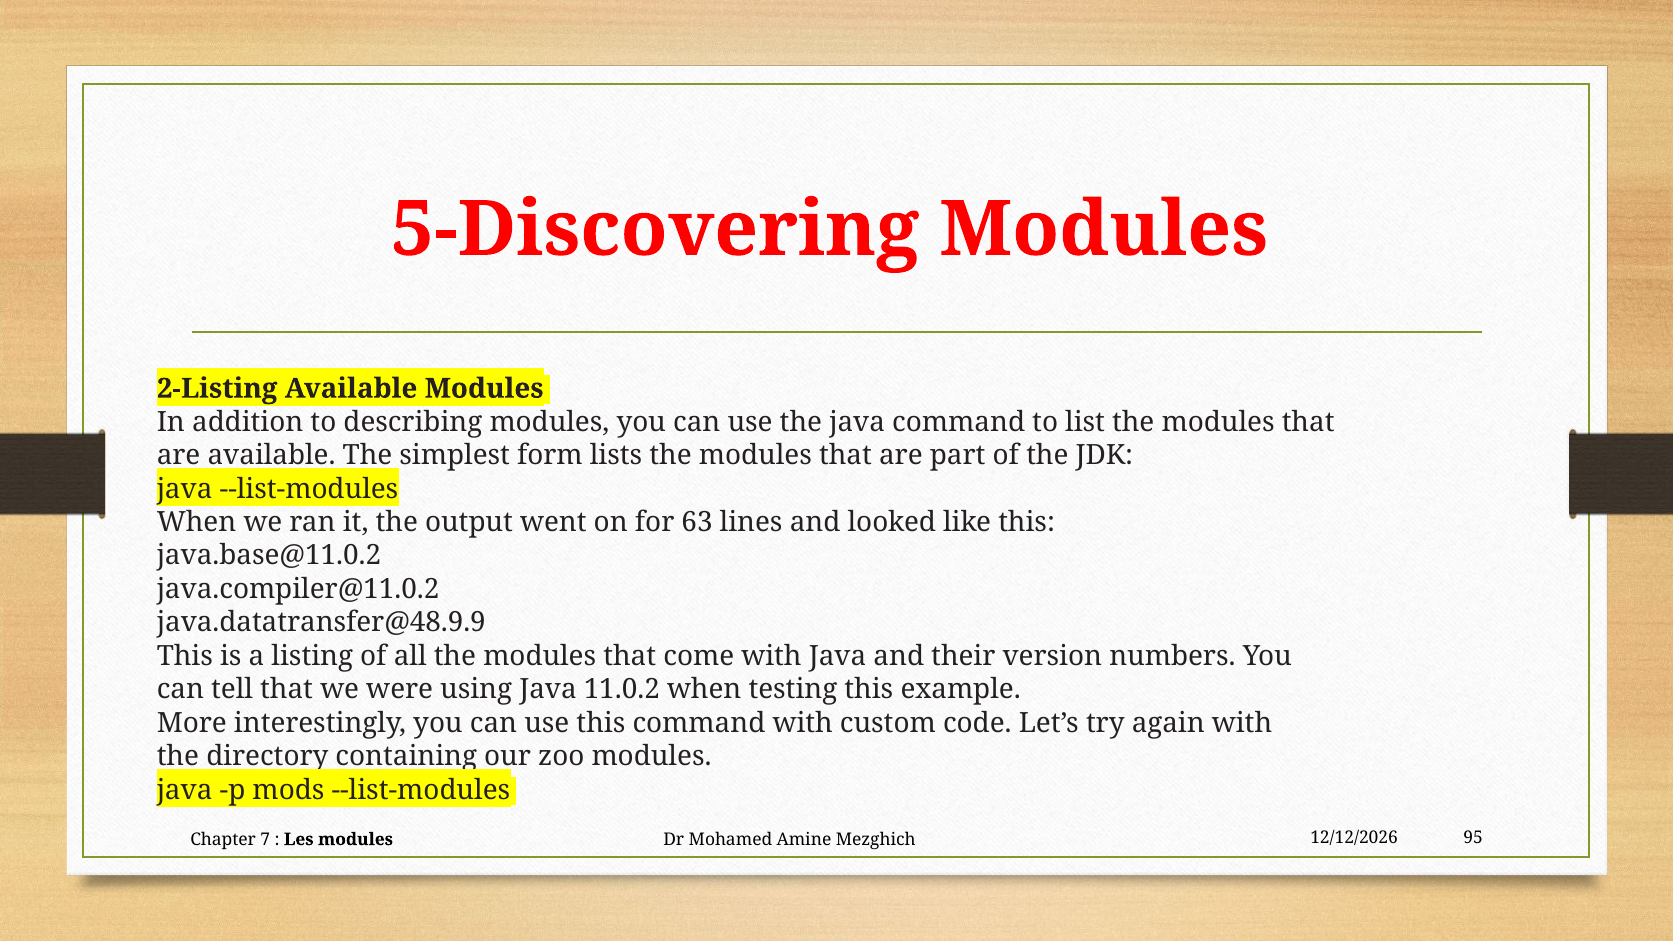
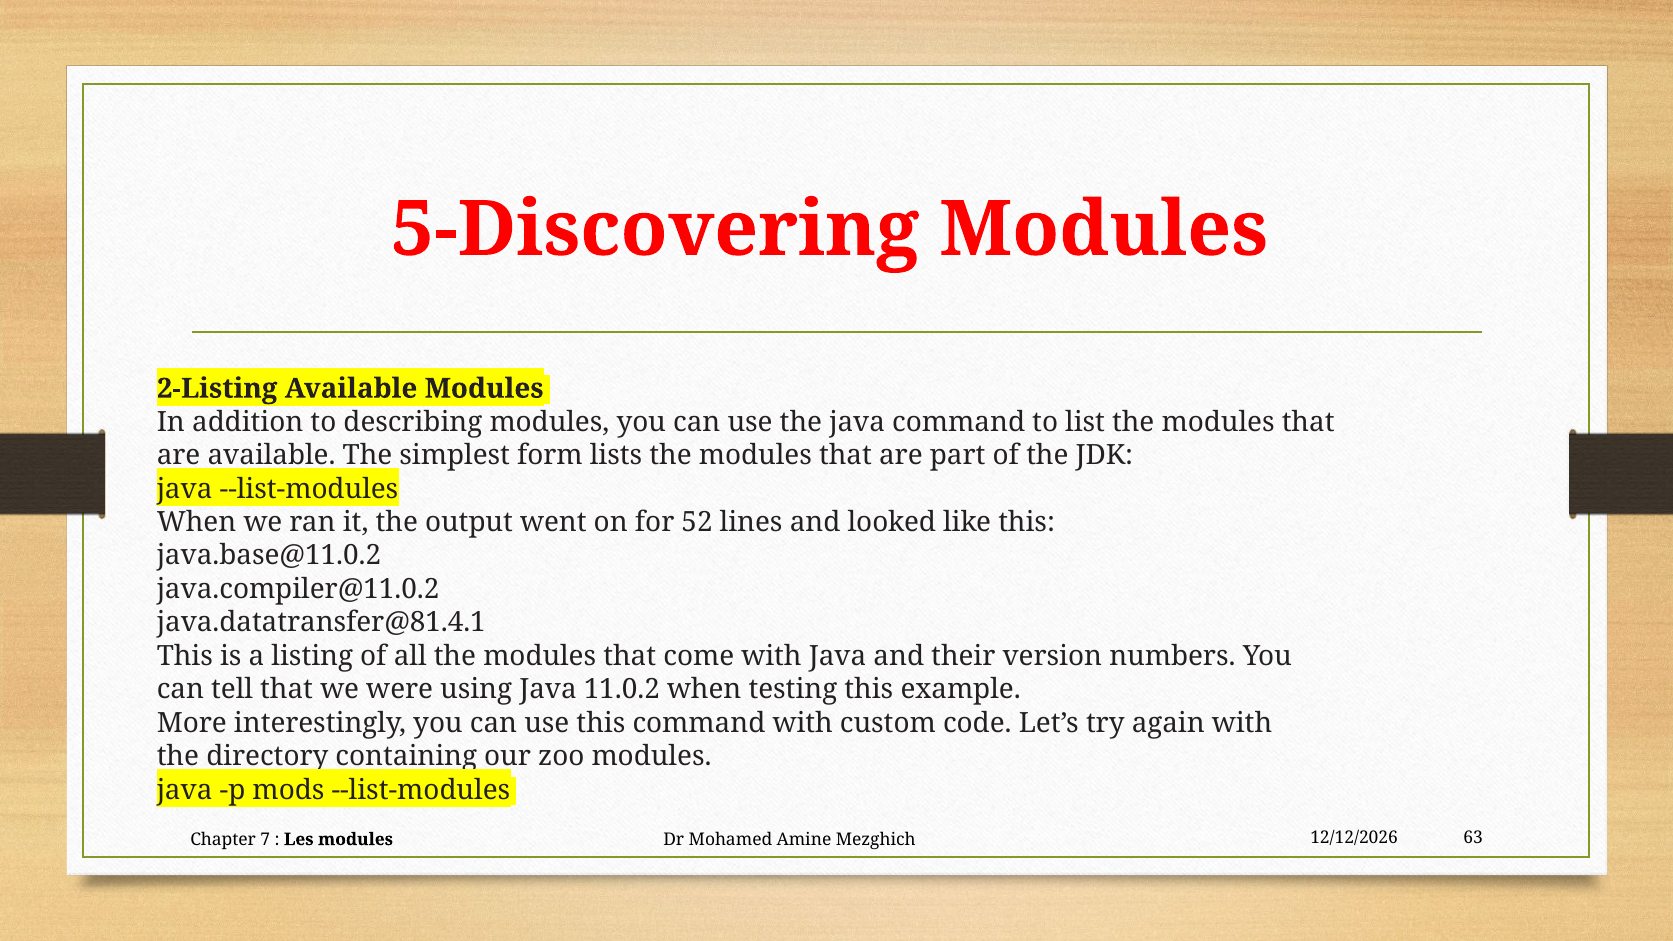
63: 63 -> 52 (697, 522)
java.datatransfer@48.9.9: java.datatransfer@48.9.9 -> java.datatransfer@81.4.1 (321, 623)
95: 95 -> 63 (1473, 838)
